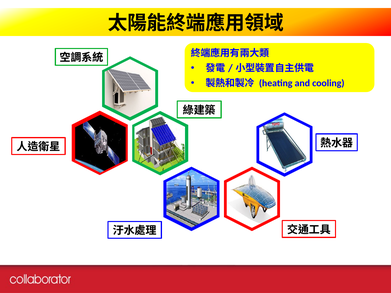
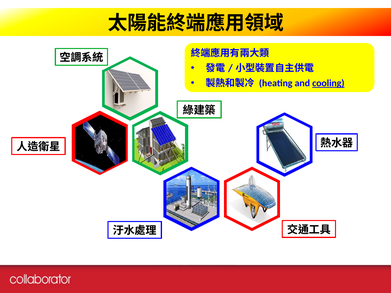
cooling underline: none -> present (328, 83)
